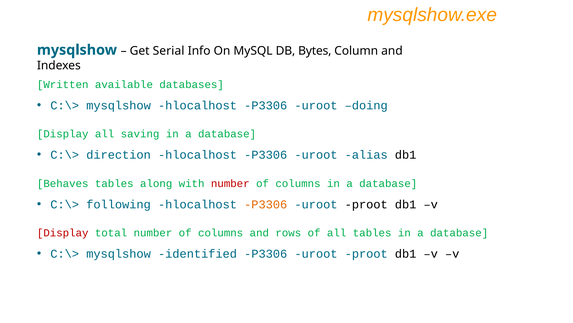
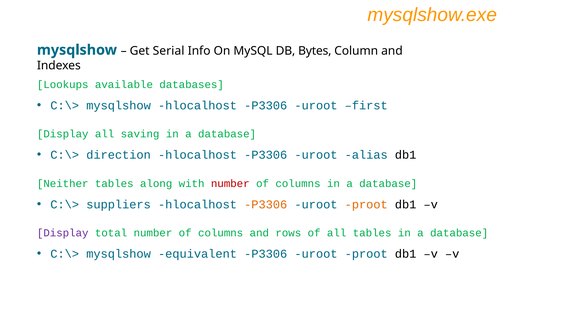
Written: Written -> Lookups (63, 84)
doing: doing -> first (366, 105)
Behaves: Behaves -> Neither (63, 183)
following: following -> suppliers (119, 204)
proot colour: black -> orange (366, 204)
Display colour: red -> purple (63, 233)
identified: identified -> equivalent (198, 253)
